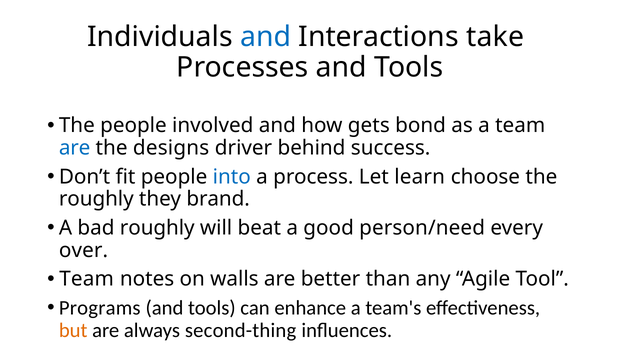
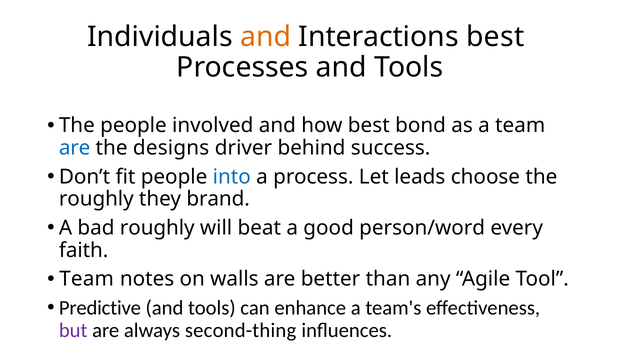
and colour: blue -> orange (266, 37)
Interactions take: take -> best (495, 37)
how gets: gets -> best (369, 125)
learn: learn -> leads (420, 177)
person/need: person/need -> person/word (422, 228)
over: over -> faith (84, 250)
Programs: Programs -> Predictive (100, 308)
but colour: orange -> purple (73, 330)
